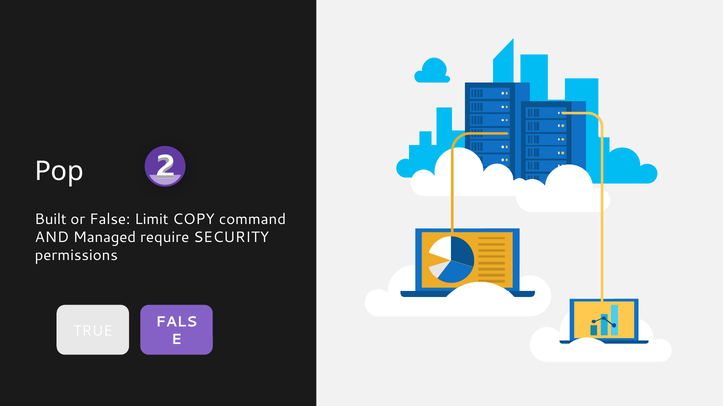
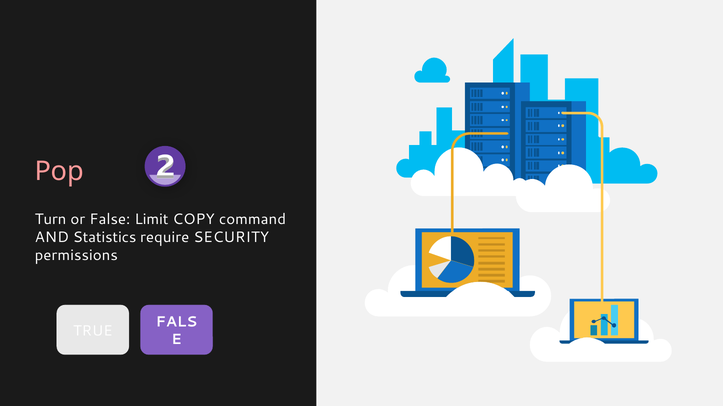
Pop colour: white -> pink (59, 171)
Built: Built -> Turn (51, 220)
Managed: Managed -> Statistics (105, 238)
